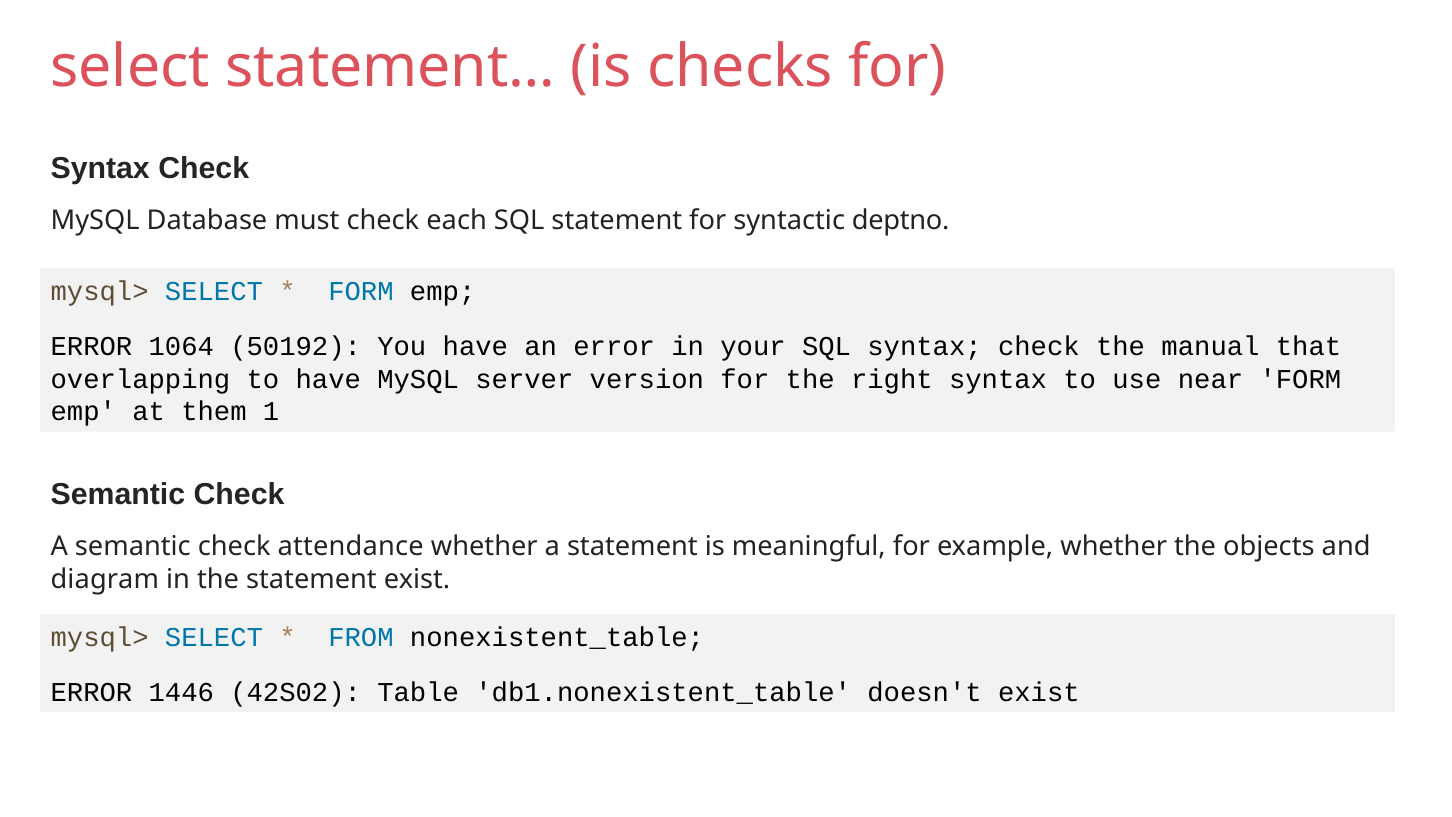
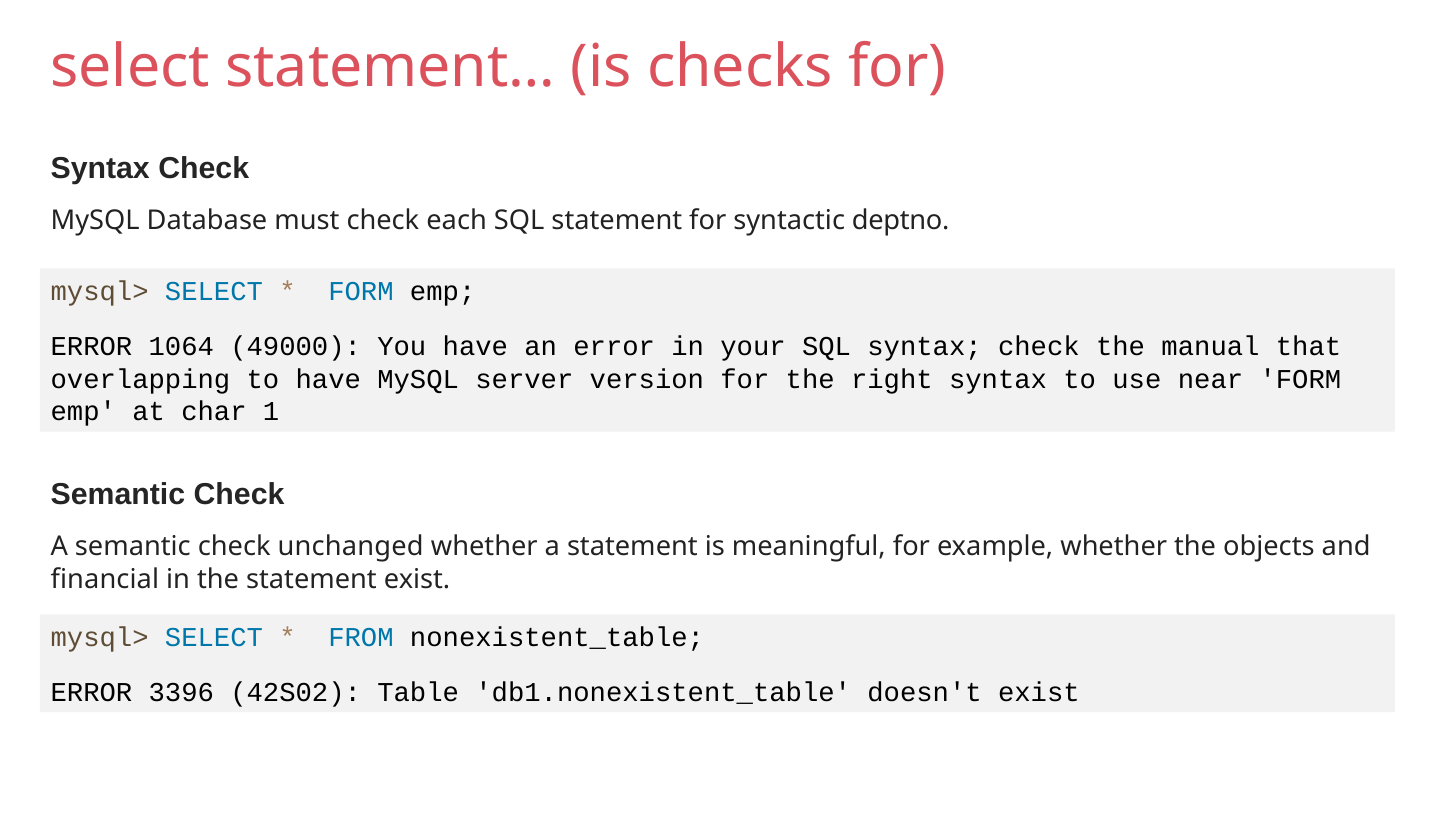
50192: 50192 -> 49000 (296, 346)
them: them -> char (214, 412)
attendance: attendance -> unchanged (351, 546)
diagram: diagram -> financial (105, 579)
1446: 1446 -> 3396 (181, 692)
